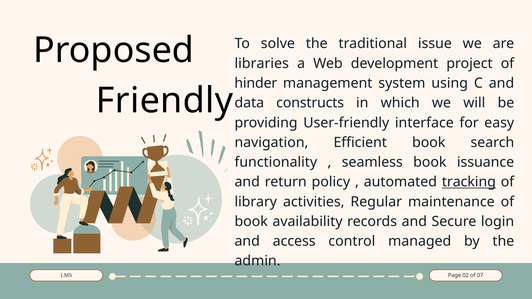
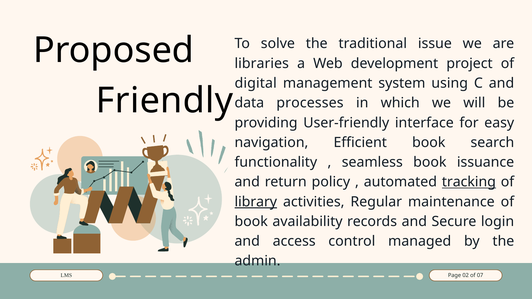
hinder: hinder -> digital (256, 83)
constructs: constructs -> processes (310, 103)
library underline: none -> present (256, 202)
